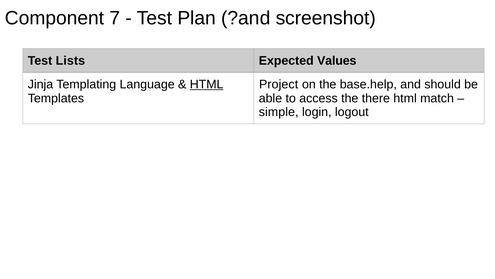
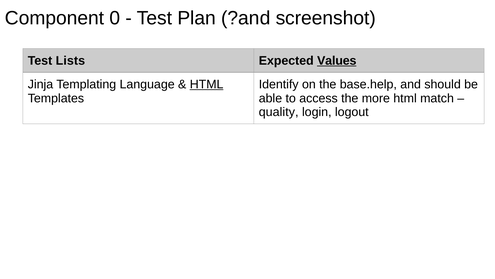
7: 7 -> 0 (115, 18)
Values underline: none -> present (337, 61)
Project: Project -> Identify (279, 84)
there: there -> more (376, 98)
simple: simple -> quality (279, 112)
